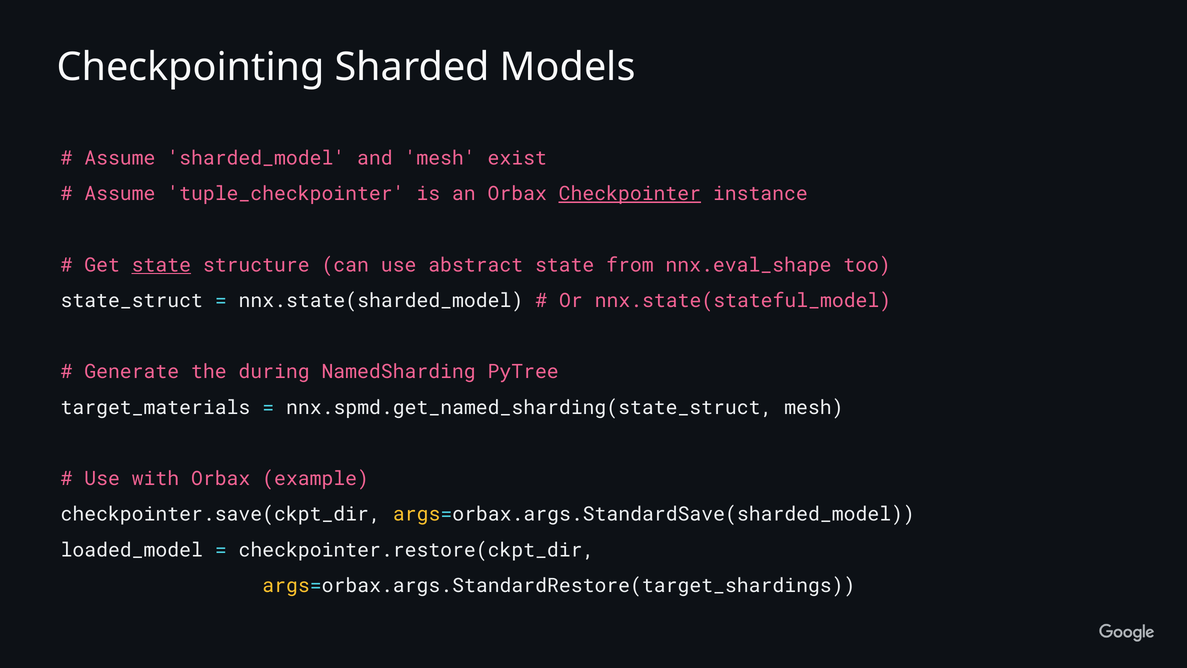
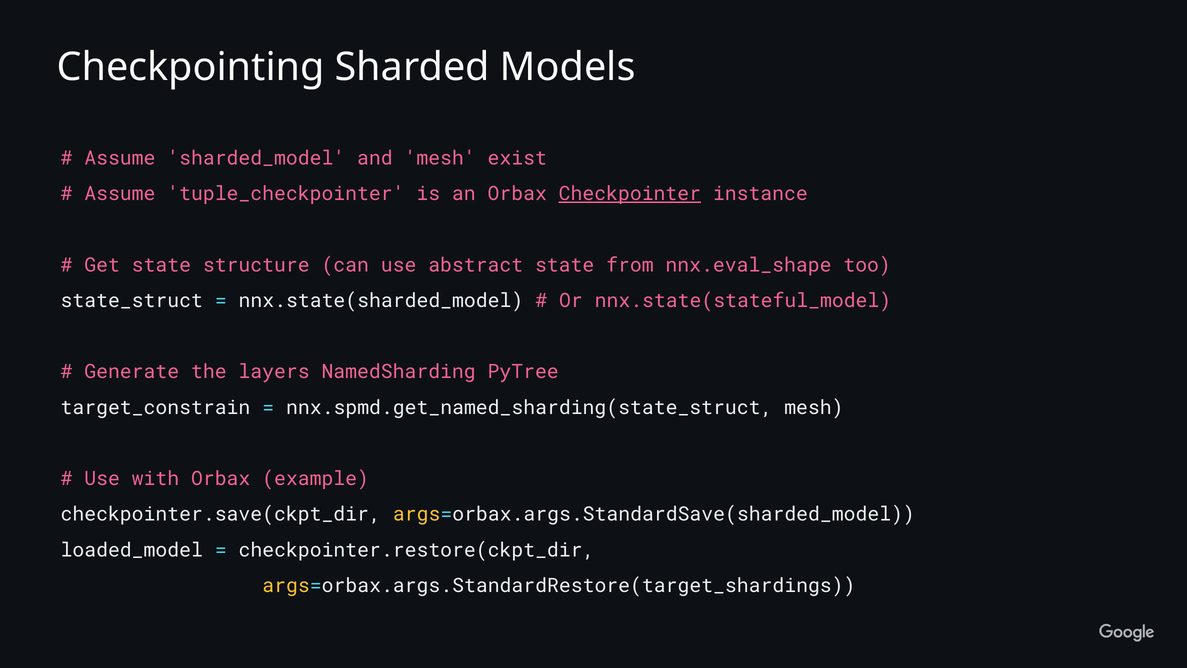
state underline: present -> none (161, 265)
during: during -> layers (274, 372)
target_materials: target_materials -> target_constrain (155, 407)
